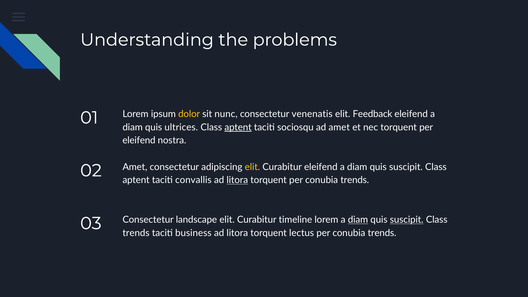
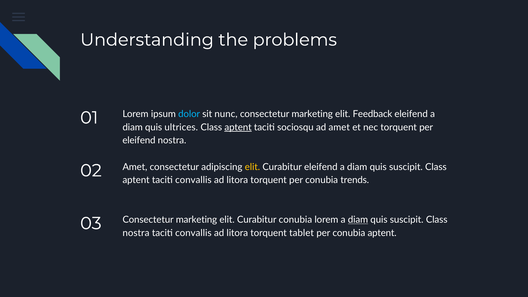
dolor colour: yellow -> light blue (189, 114)
venenatis: venenatis -> marketing (312, 114)
litora underline: present -> none (237, 180)
03 Consectetur landscape: landscape -> marketing (196, 220)
Curabitur timeline: timeline -> conubia (295, 220)
suscipit underline: present -> none (407, 220)
trends: trends -> nostra (136, 233)
business: business -> convallis (193, 233)
lectus: lectus -> tablet (302, 233)
trends: trends -> aptent (382, 233)
